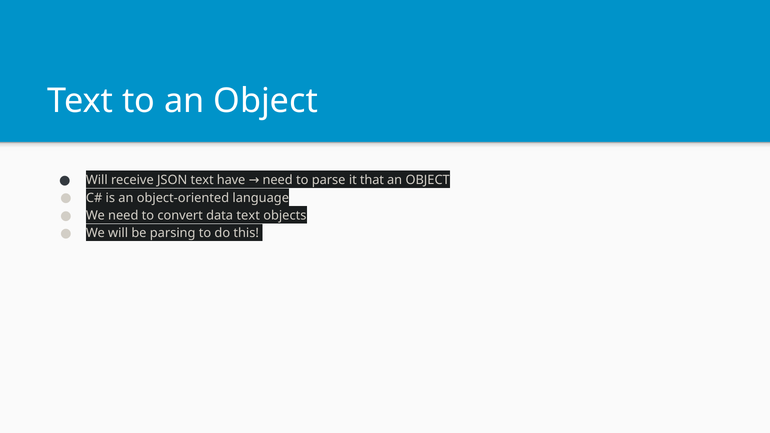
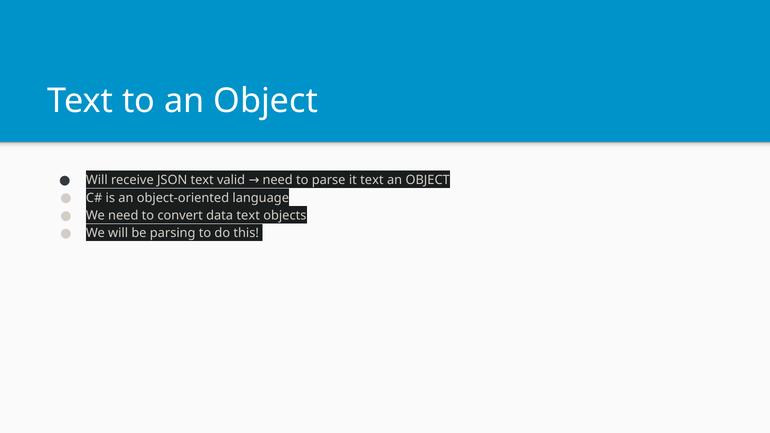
have: have -> valid (231, 180)
it that: that -> text (372, 180)
